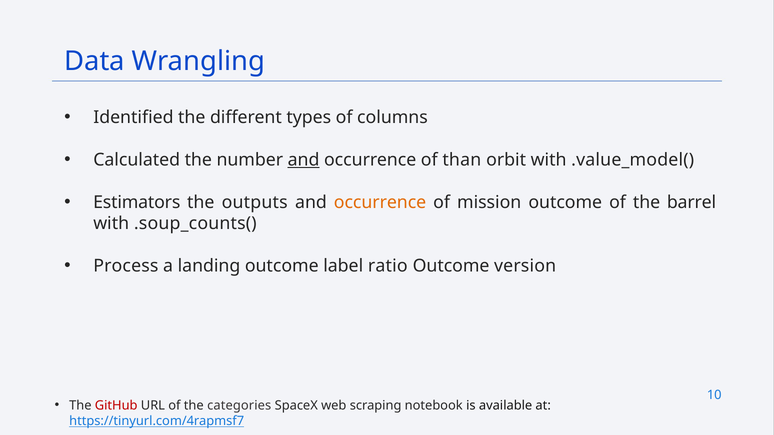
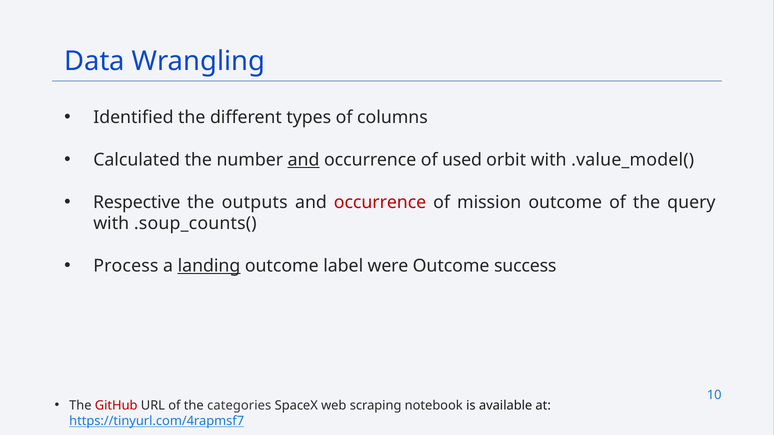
than: than -> used (462, 160)
Estimators: Estimators -> Respective (137, 202)
occurrence colour: orange -> red (380, 202)
barrel: barrel -> query (691, 202)
landing underline: none -> present (209, 266)
ratio: ratio -> were (388, 266)
version: version -> success (525, 266)
